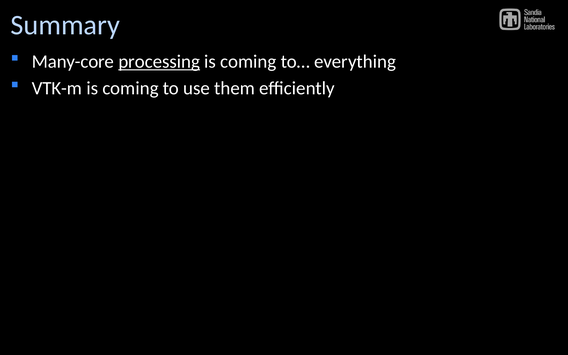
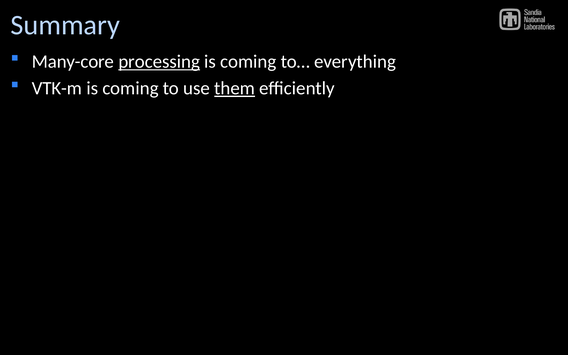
them underline: none -> present (235, 88)
